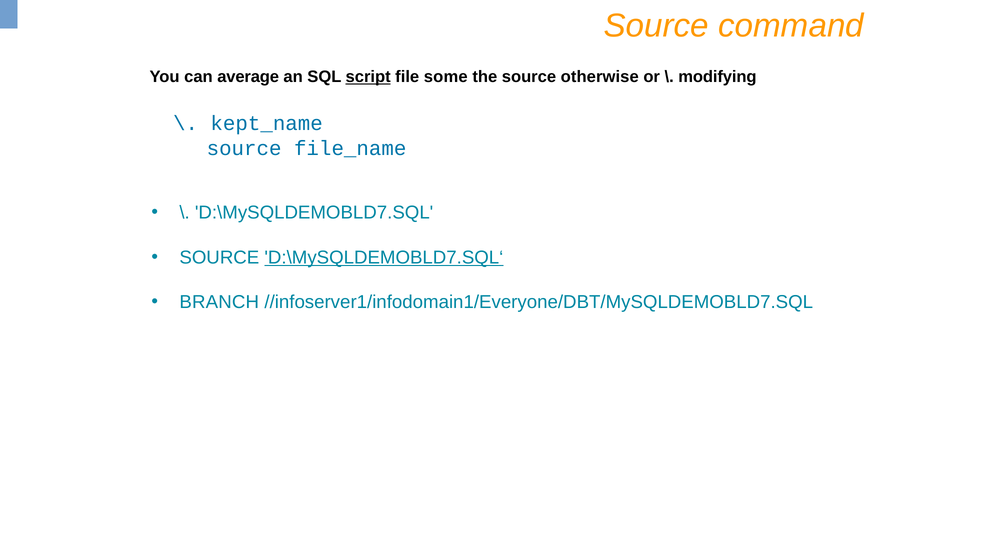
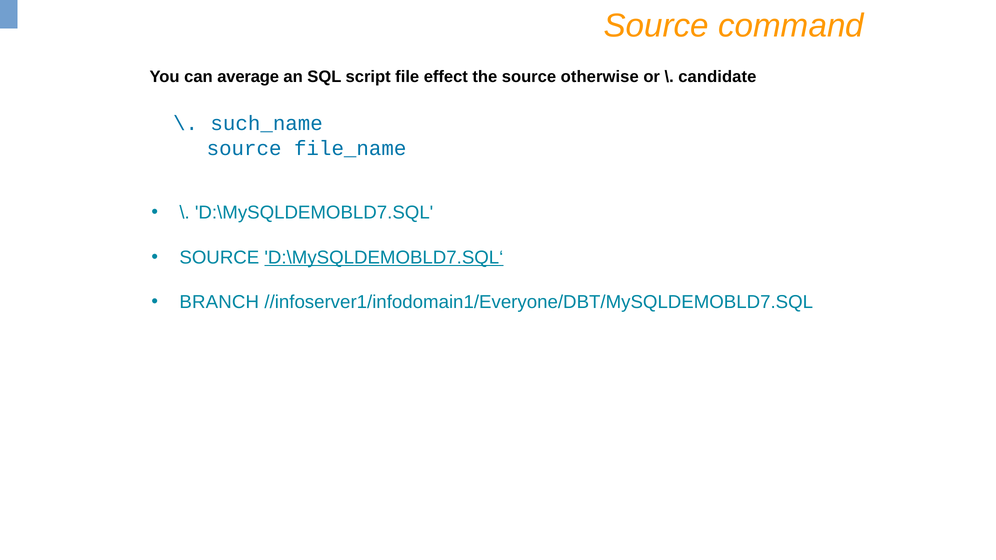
script underline: present -> none (368, 77)
some: some -> effect (446, 77)
modifying: modifying -> candidate (717, 77)
kept_name: kept_name -> such_name (267, 123)
